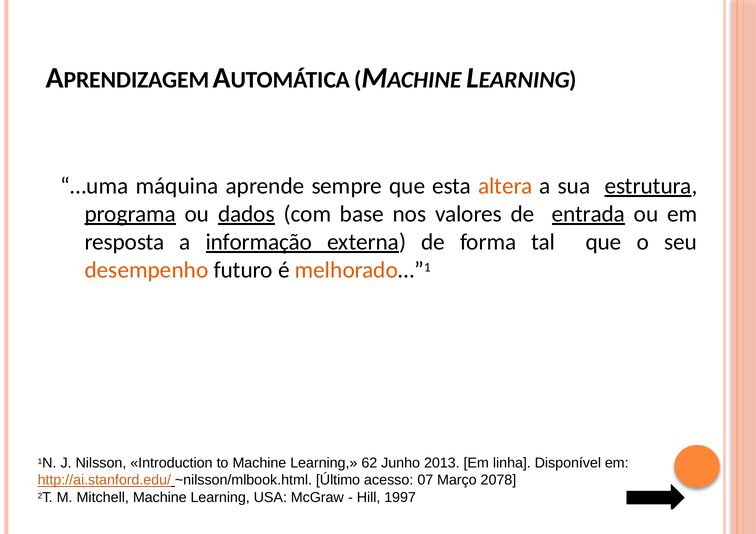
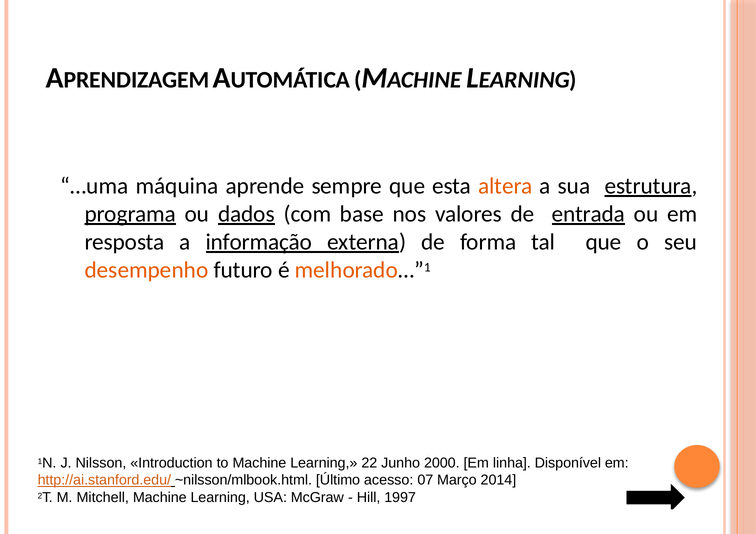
62: 62 -> 22 (369, 463)
2013: 2013 -> 2000 (442, 463)
2078: 2078 -> 2014 (498, 480)
